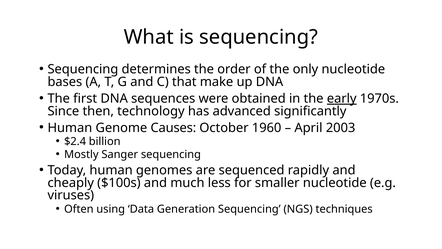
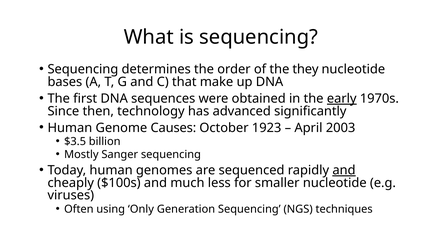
only: only -> they (306, 69)
1960: 1960 -> 1923 (267, 128)
$2.4: $2.4 -> $3.5 (75, 141)
and underline: none -> present (344, 170)
Data: Data -> Only (141, 209)
